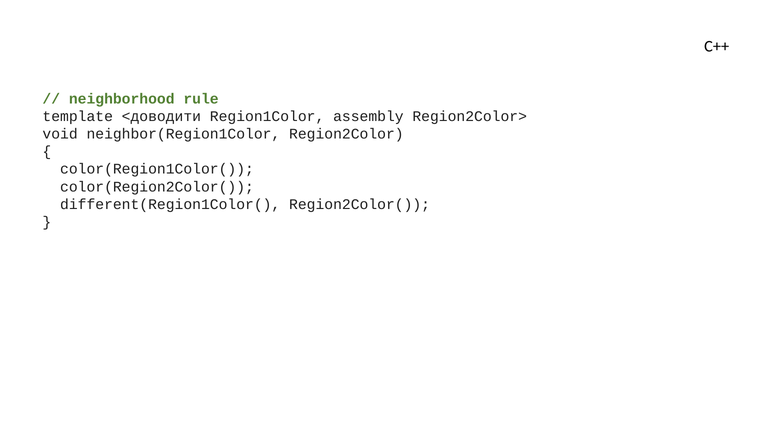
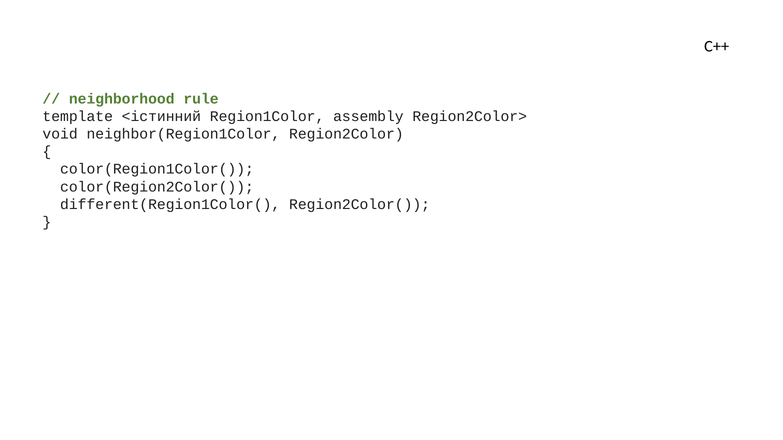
<доводити: <доводити -> <істинний (161, 116)
